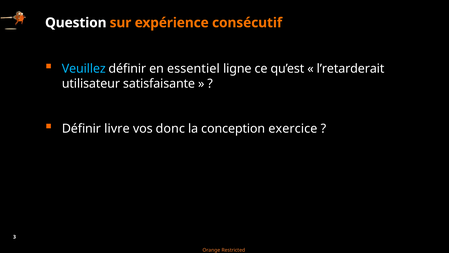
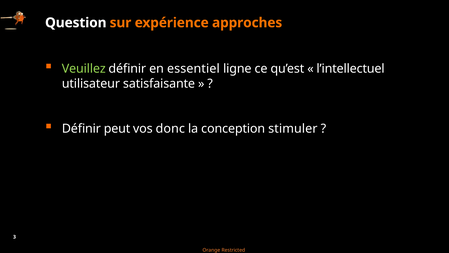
consécutif: consécutif -> approches (247, 23)
Veuillez colour: light blue -> light green (84, 69)
l’retarderait: l’retarderait -> l’intellectuel (351, 69)
livre: livre -> peut (117, 129)
exercice: exercice -> stimuler (293, 129)
